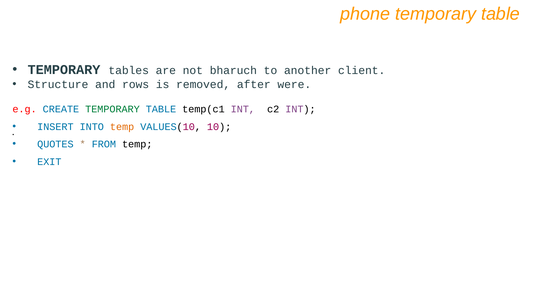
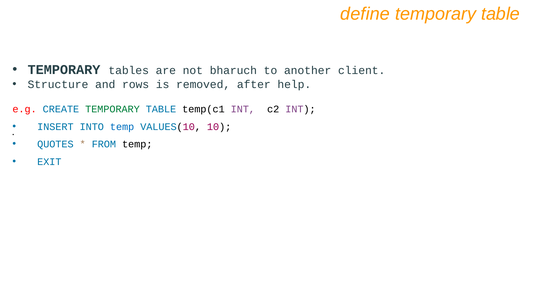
phone: phone -> define (365, 14)
were: were -> help (294, 84)
temp colour: orange -> blue (122, 127)
